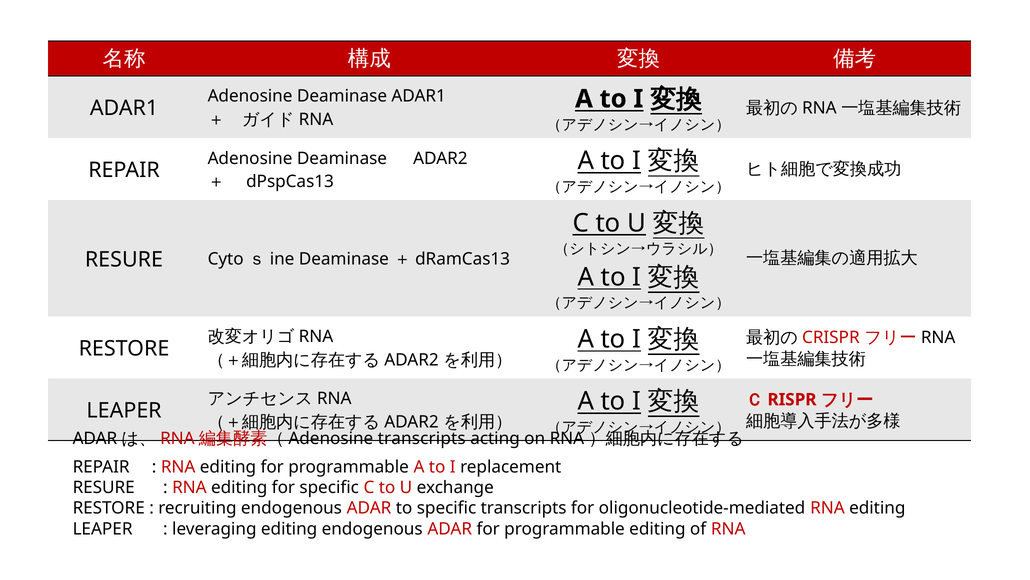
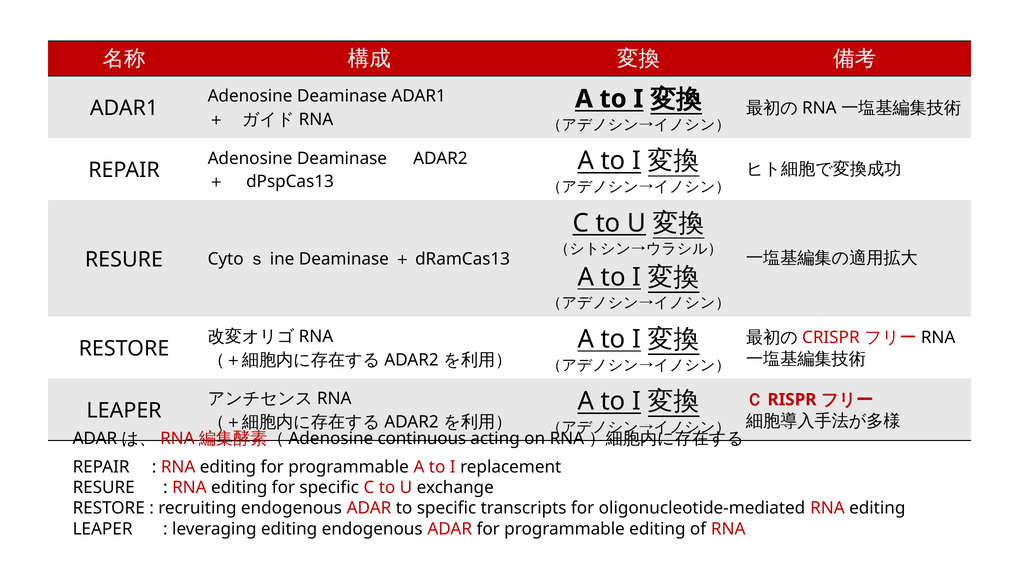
transcripts: transcripts -> continuous (422, 438)
